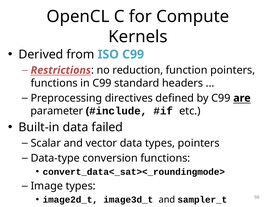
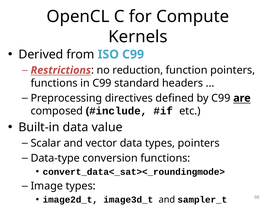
parameter: parameter -> composed (57, 111)
failed: failed -> value (107, 127)
